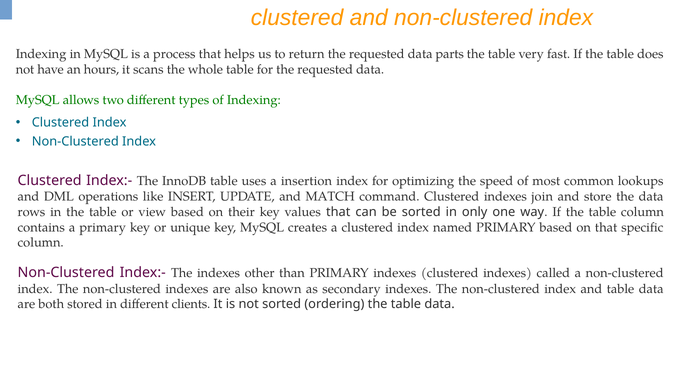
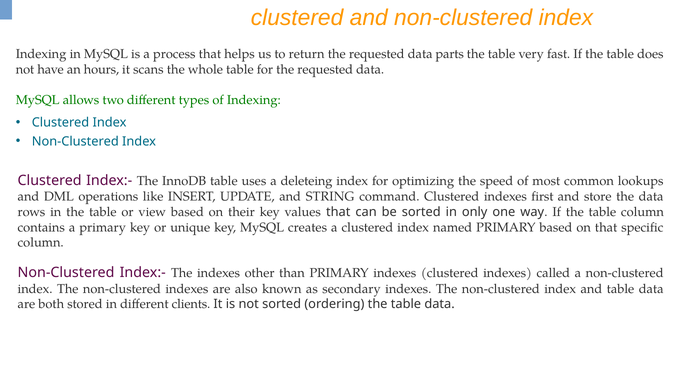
insertion: insertion -> deleteing (307, 181)
MATCH: MATCH -> STRING (330, 196)
join: join -> first (542, 196)
